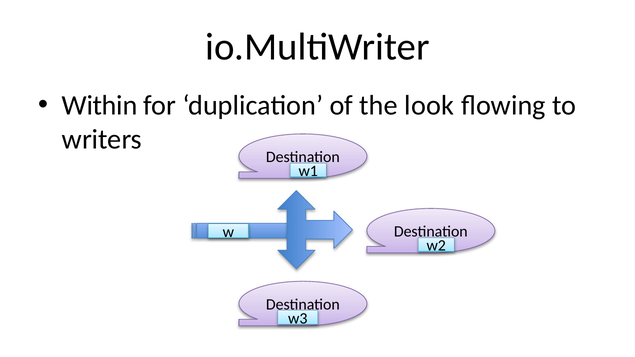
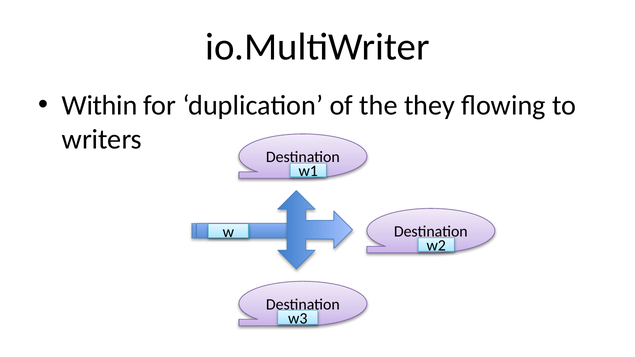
look: look -> they (430, 105)
